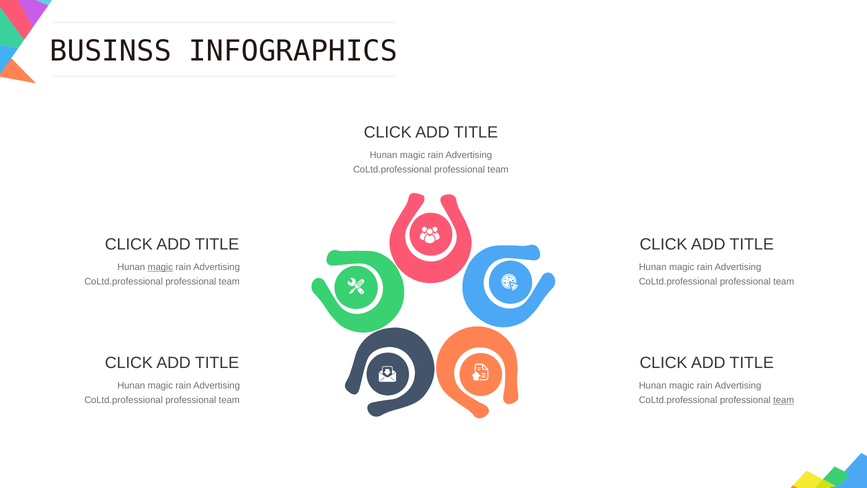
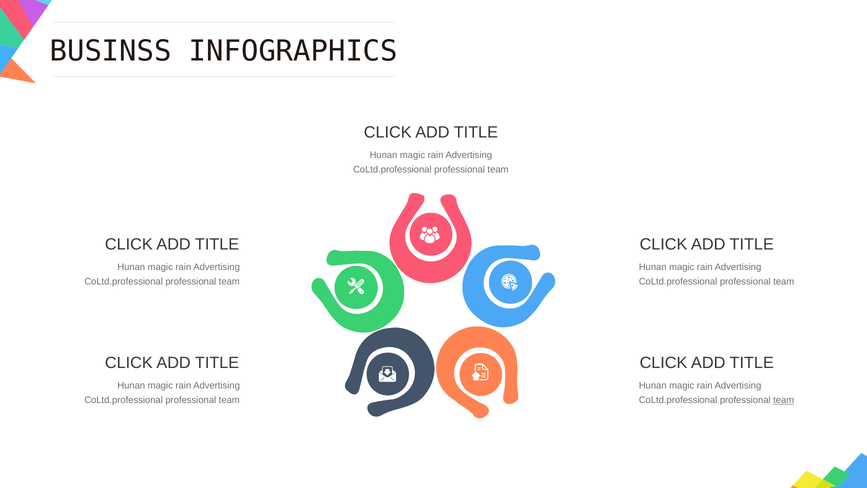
magic underline: present -> none (160, 267)
